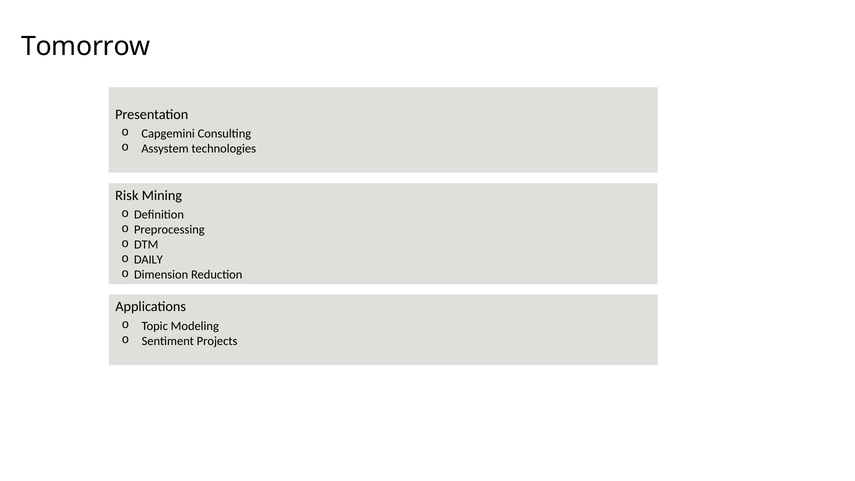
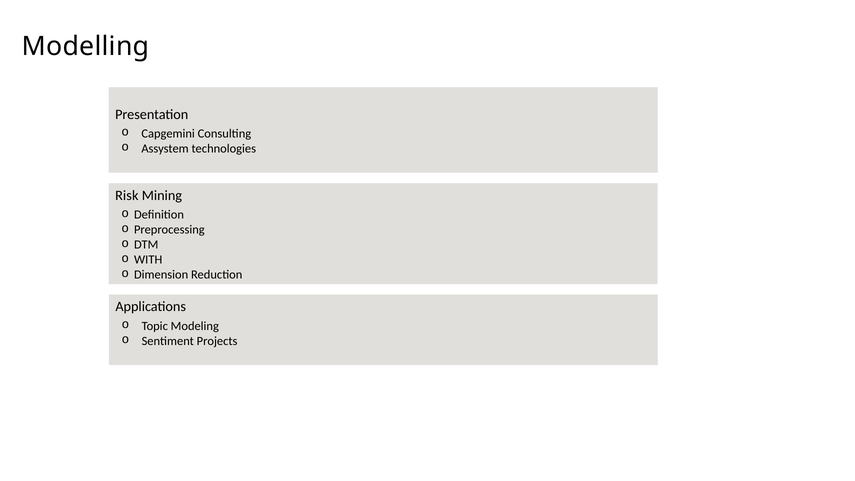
Tomorrow: Tomorrow -> Modelling (85, 46)
DAILY: DAILY -> WITH (148, 260)
